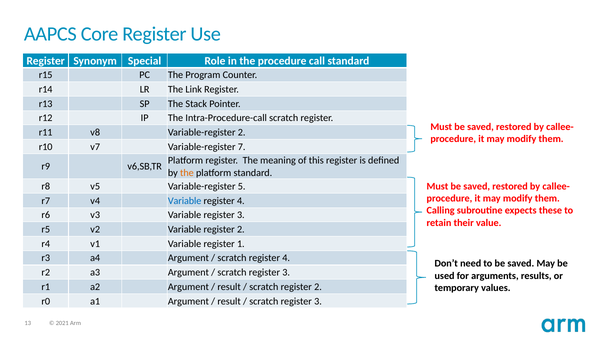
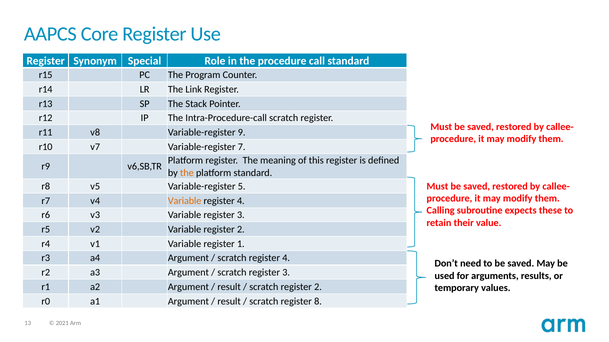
Variable-register 2: 2 -> 9 (242, 133)
Variable colour: blue -> orange (185, 201)
3: 3 -> 8 (318, 302)
